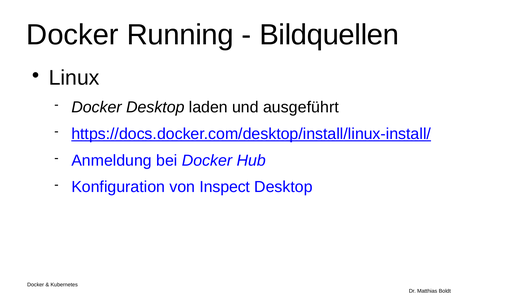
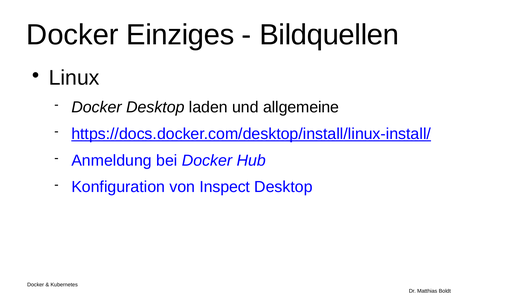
Running: Running -> Einziges (180, 35)
ausgeführt: ausgeführt -> allgemeine (301, 107)
